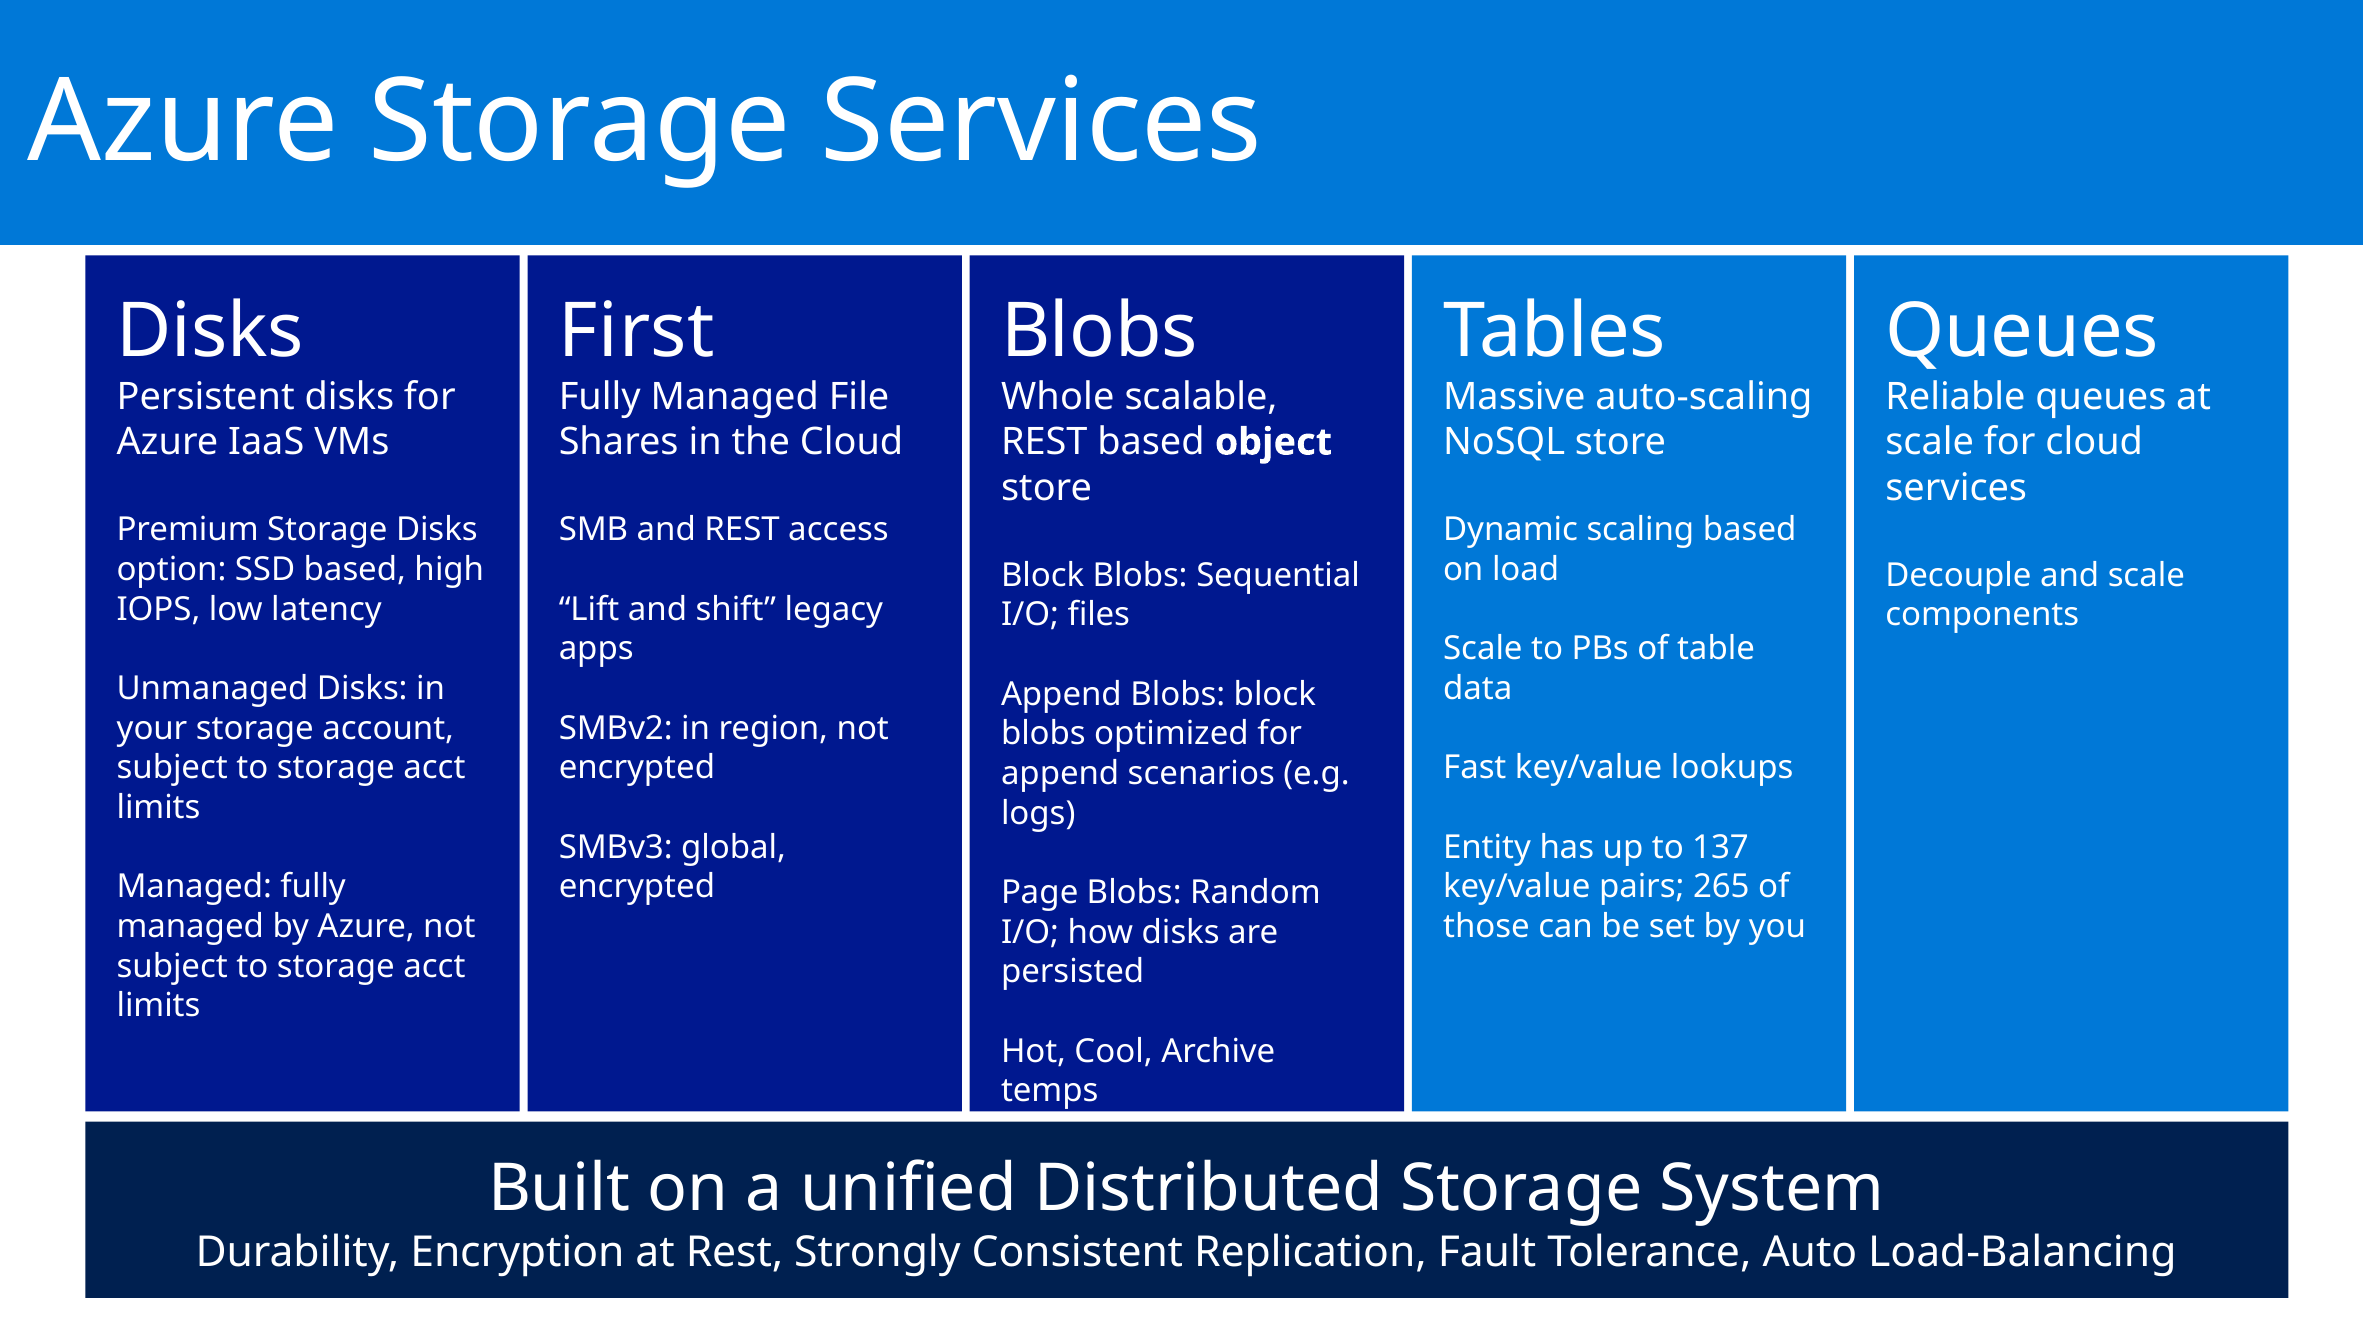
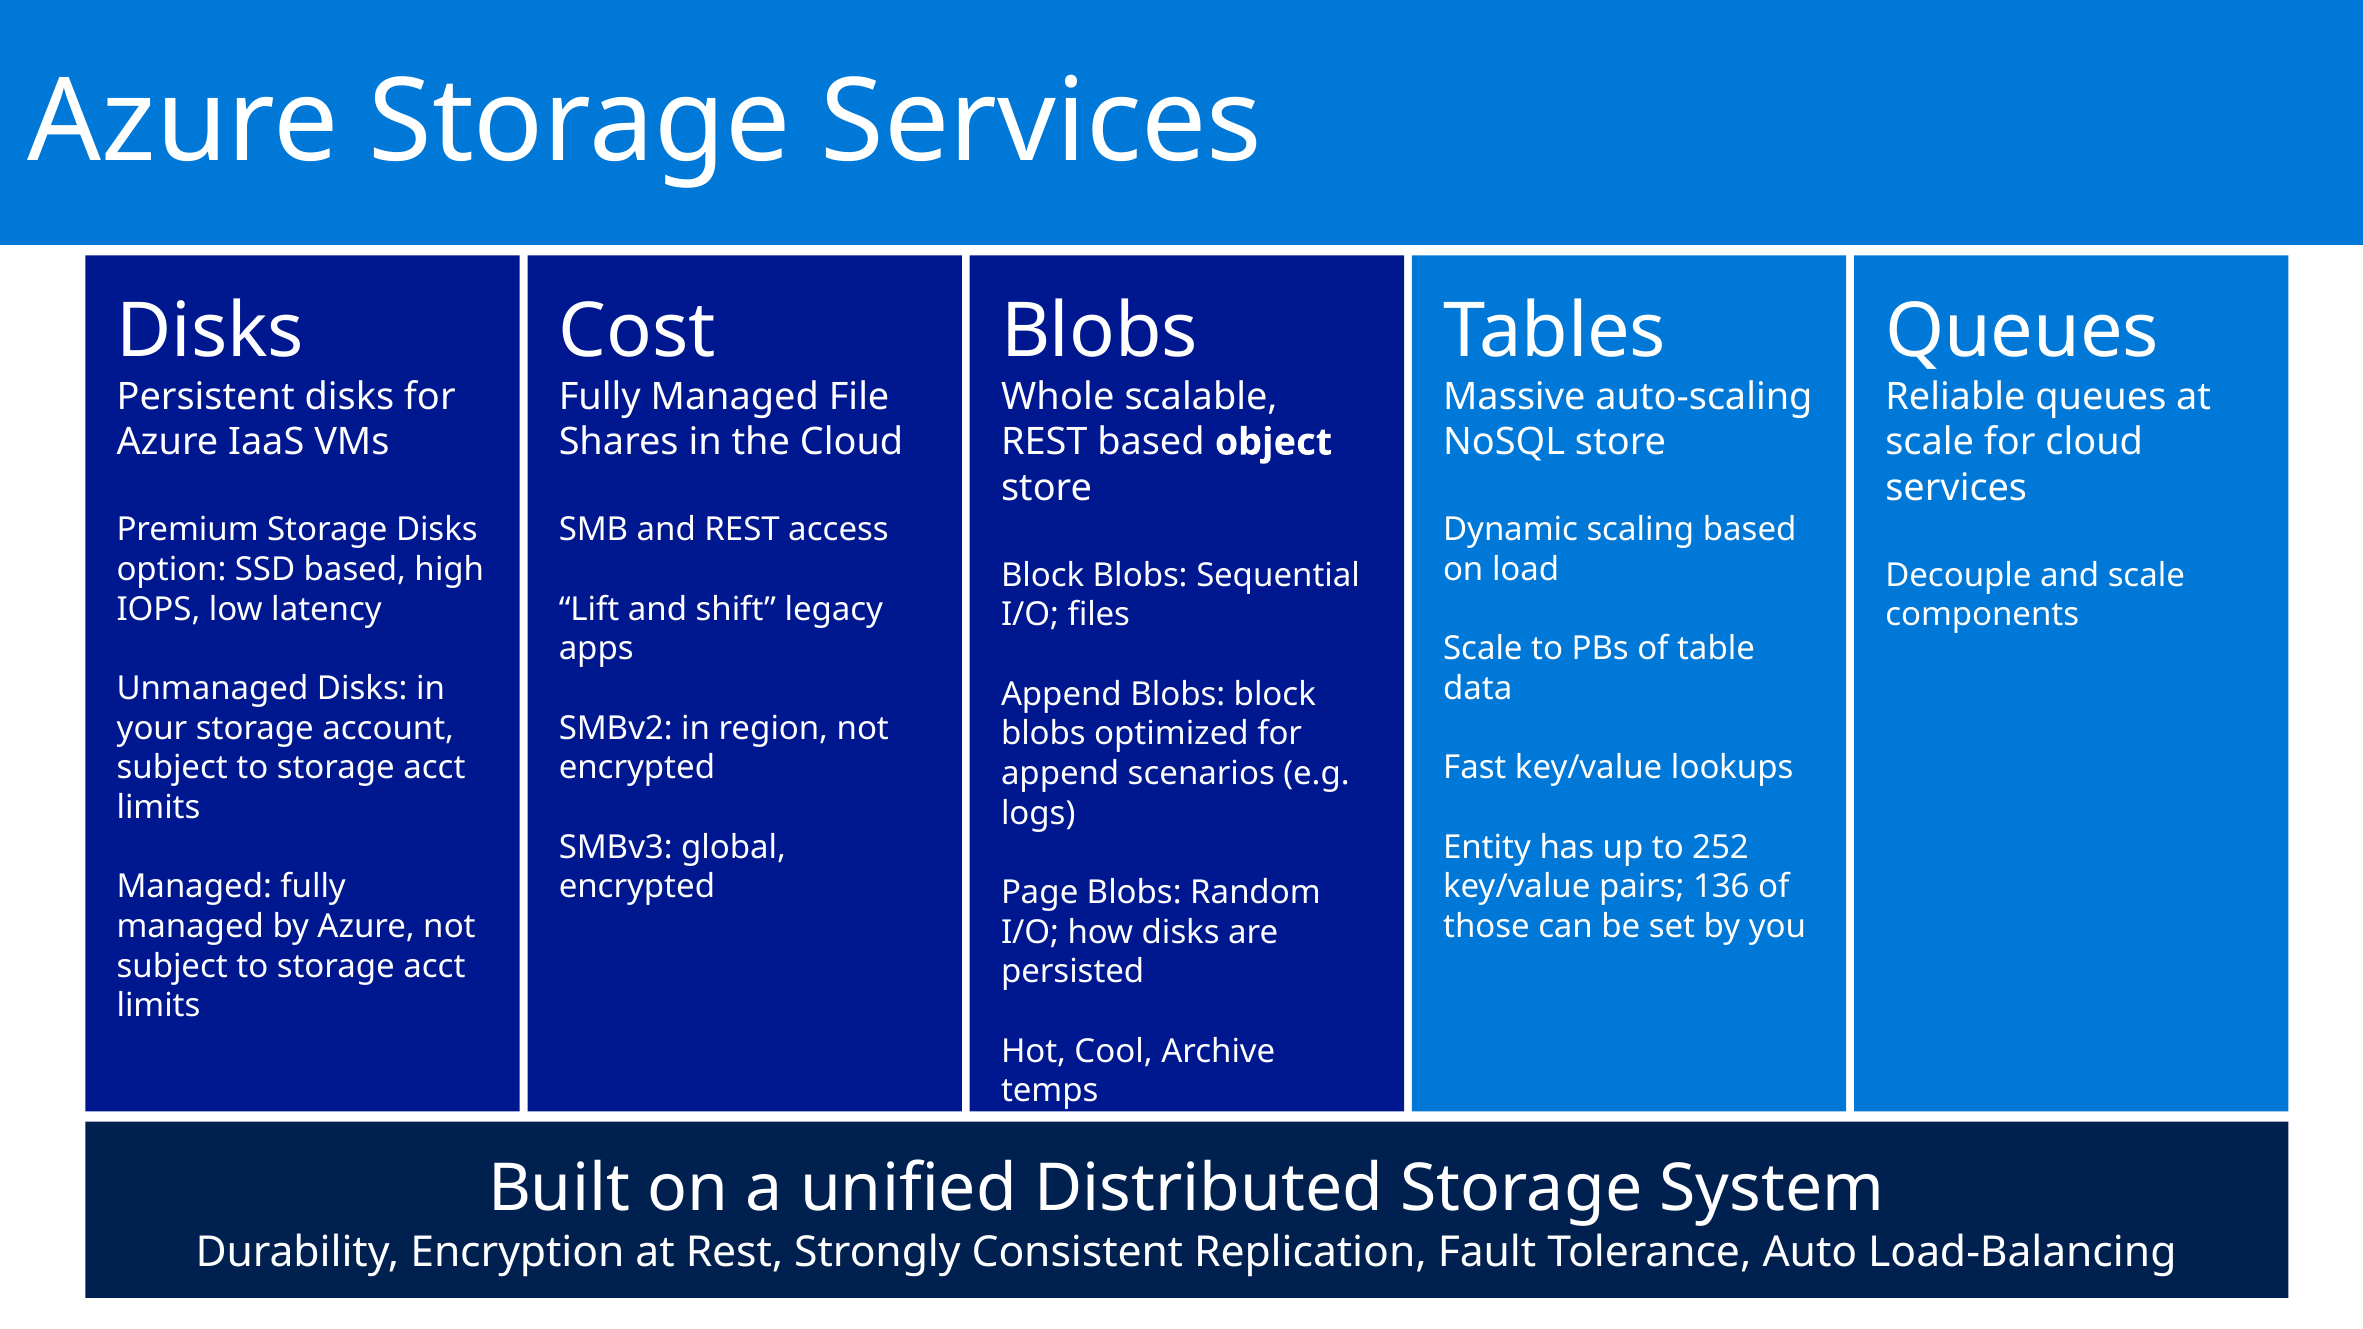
First: First -> Cost (637, 331)
137: 137 -> 252 (1720, 847)
265: 265 -> 136 (1721, 887)
